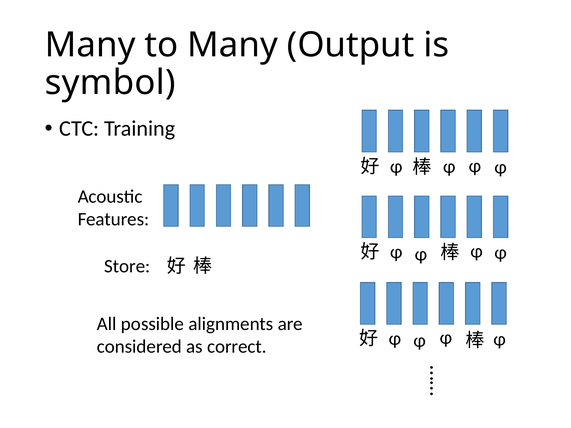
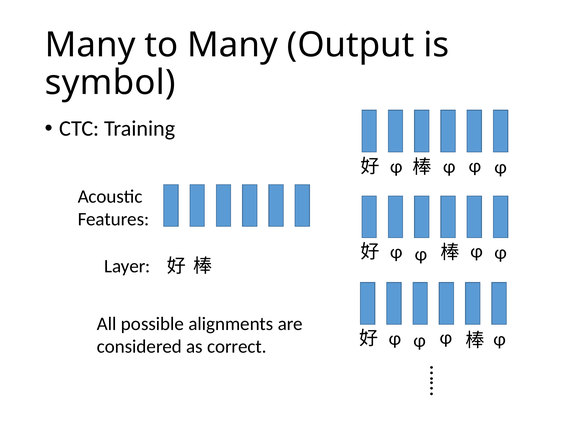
Store: Store -> Layer (127, 267)
